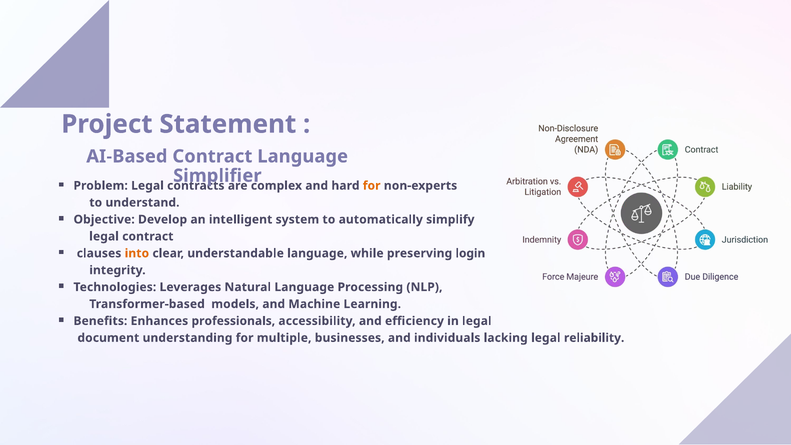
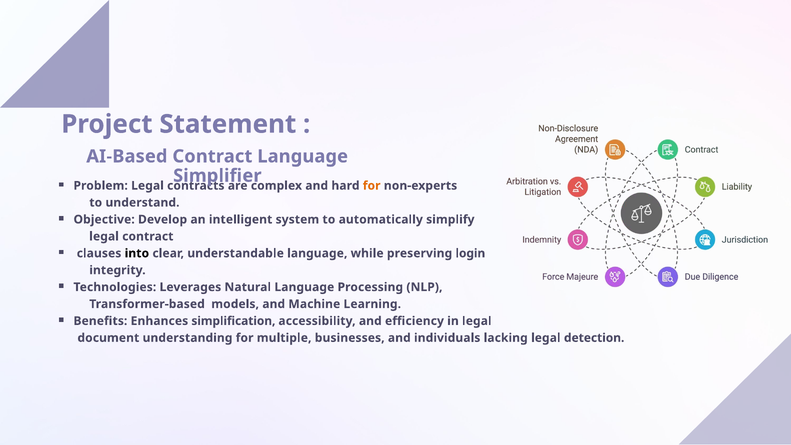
into colour: orange -> black (137, 253)
professionals: professionals -> simplification (233, 321)
reliability: reliability -> detection (594, 338)
